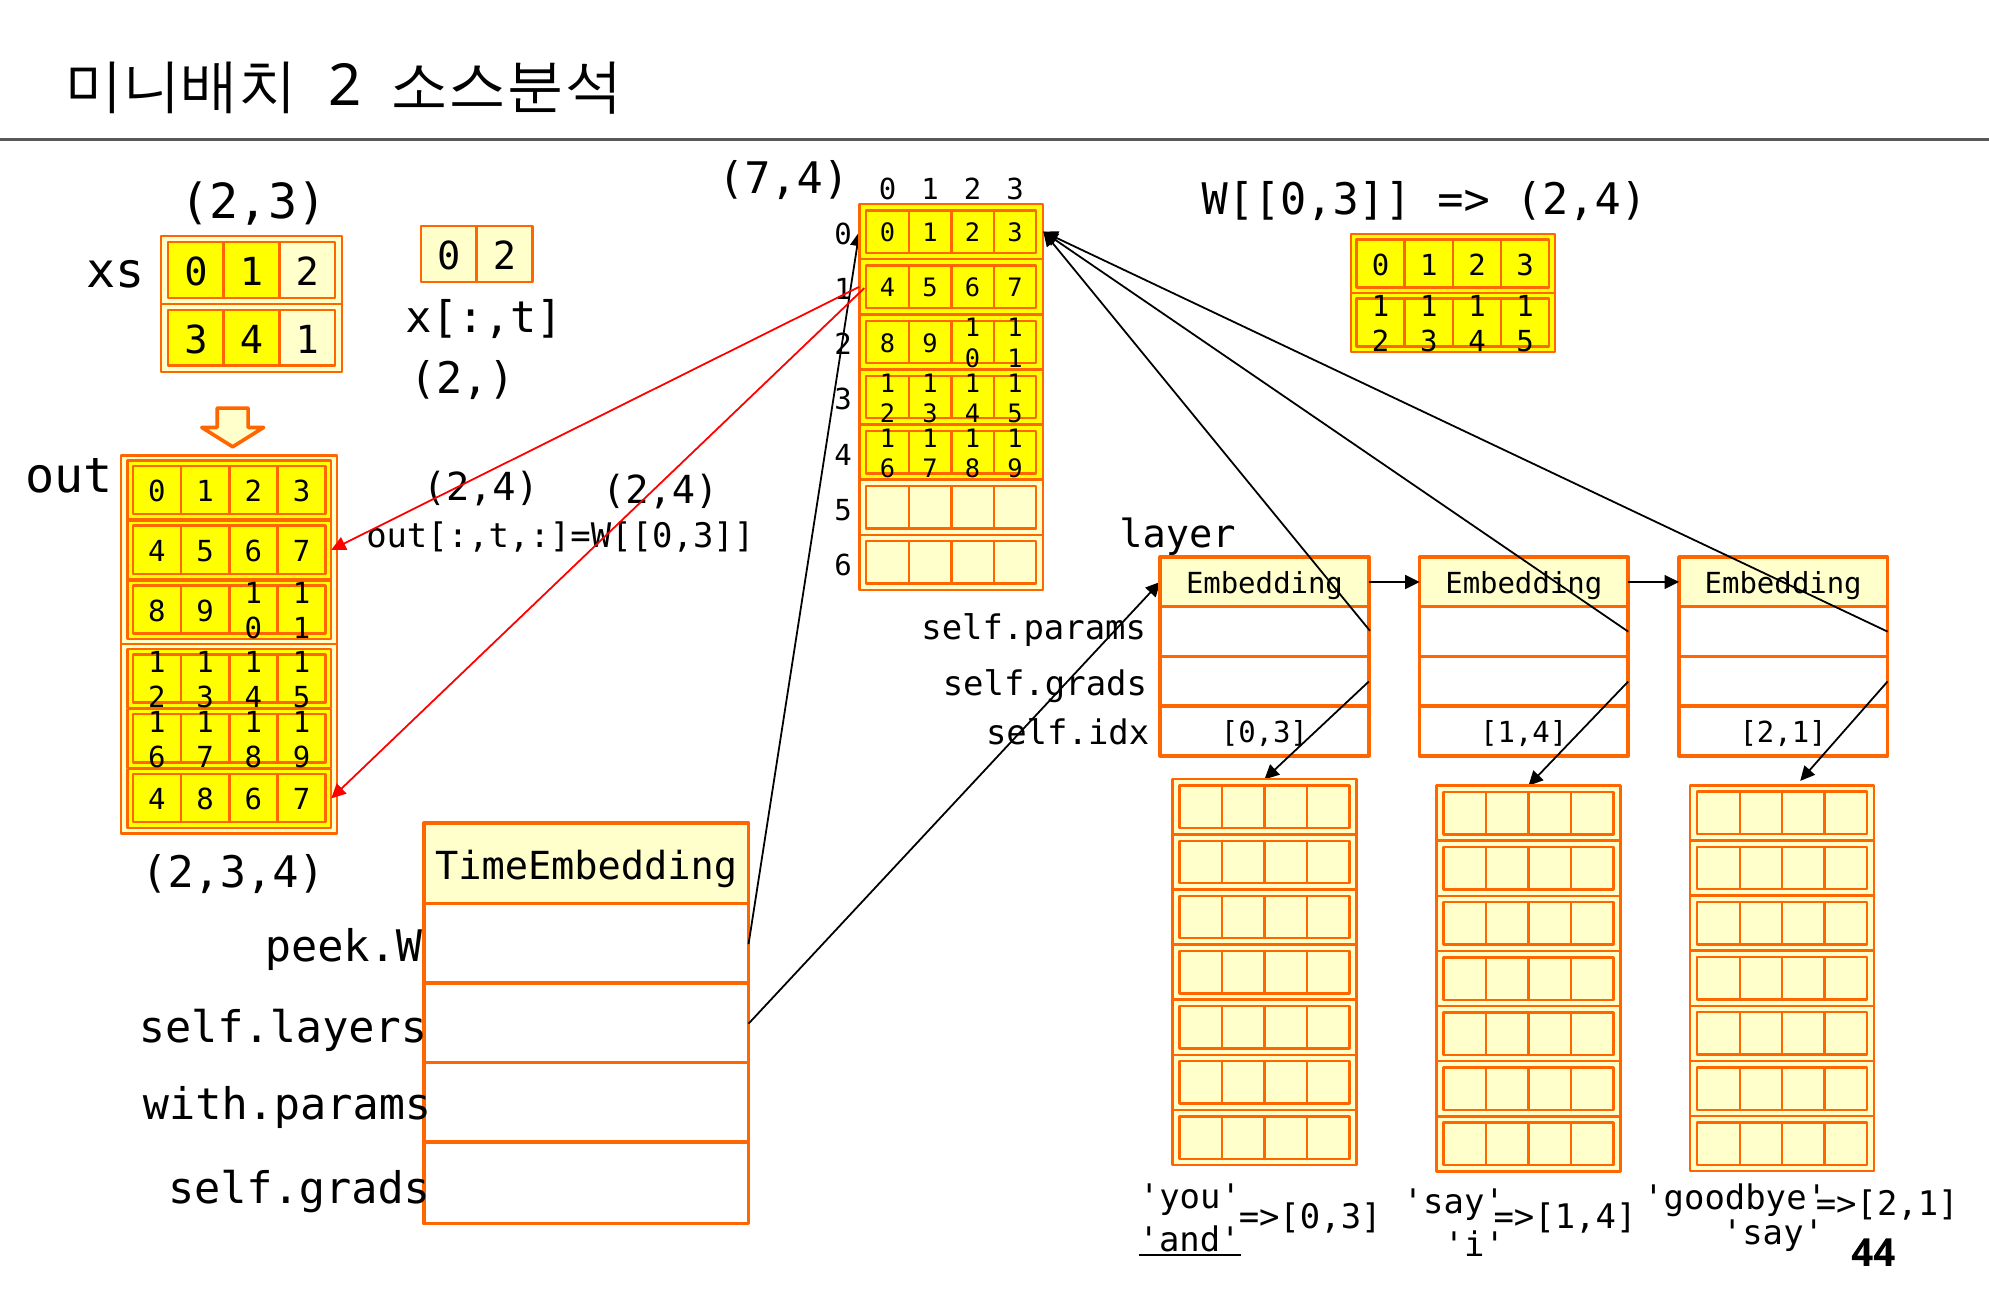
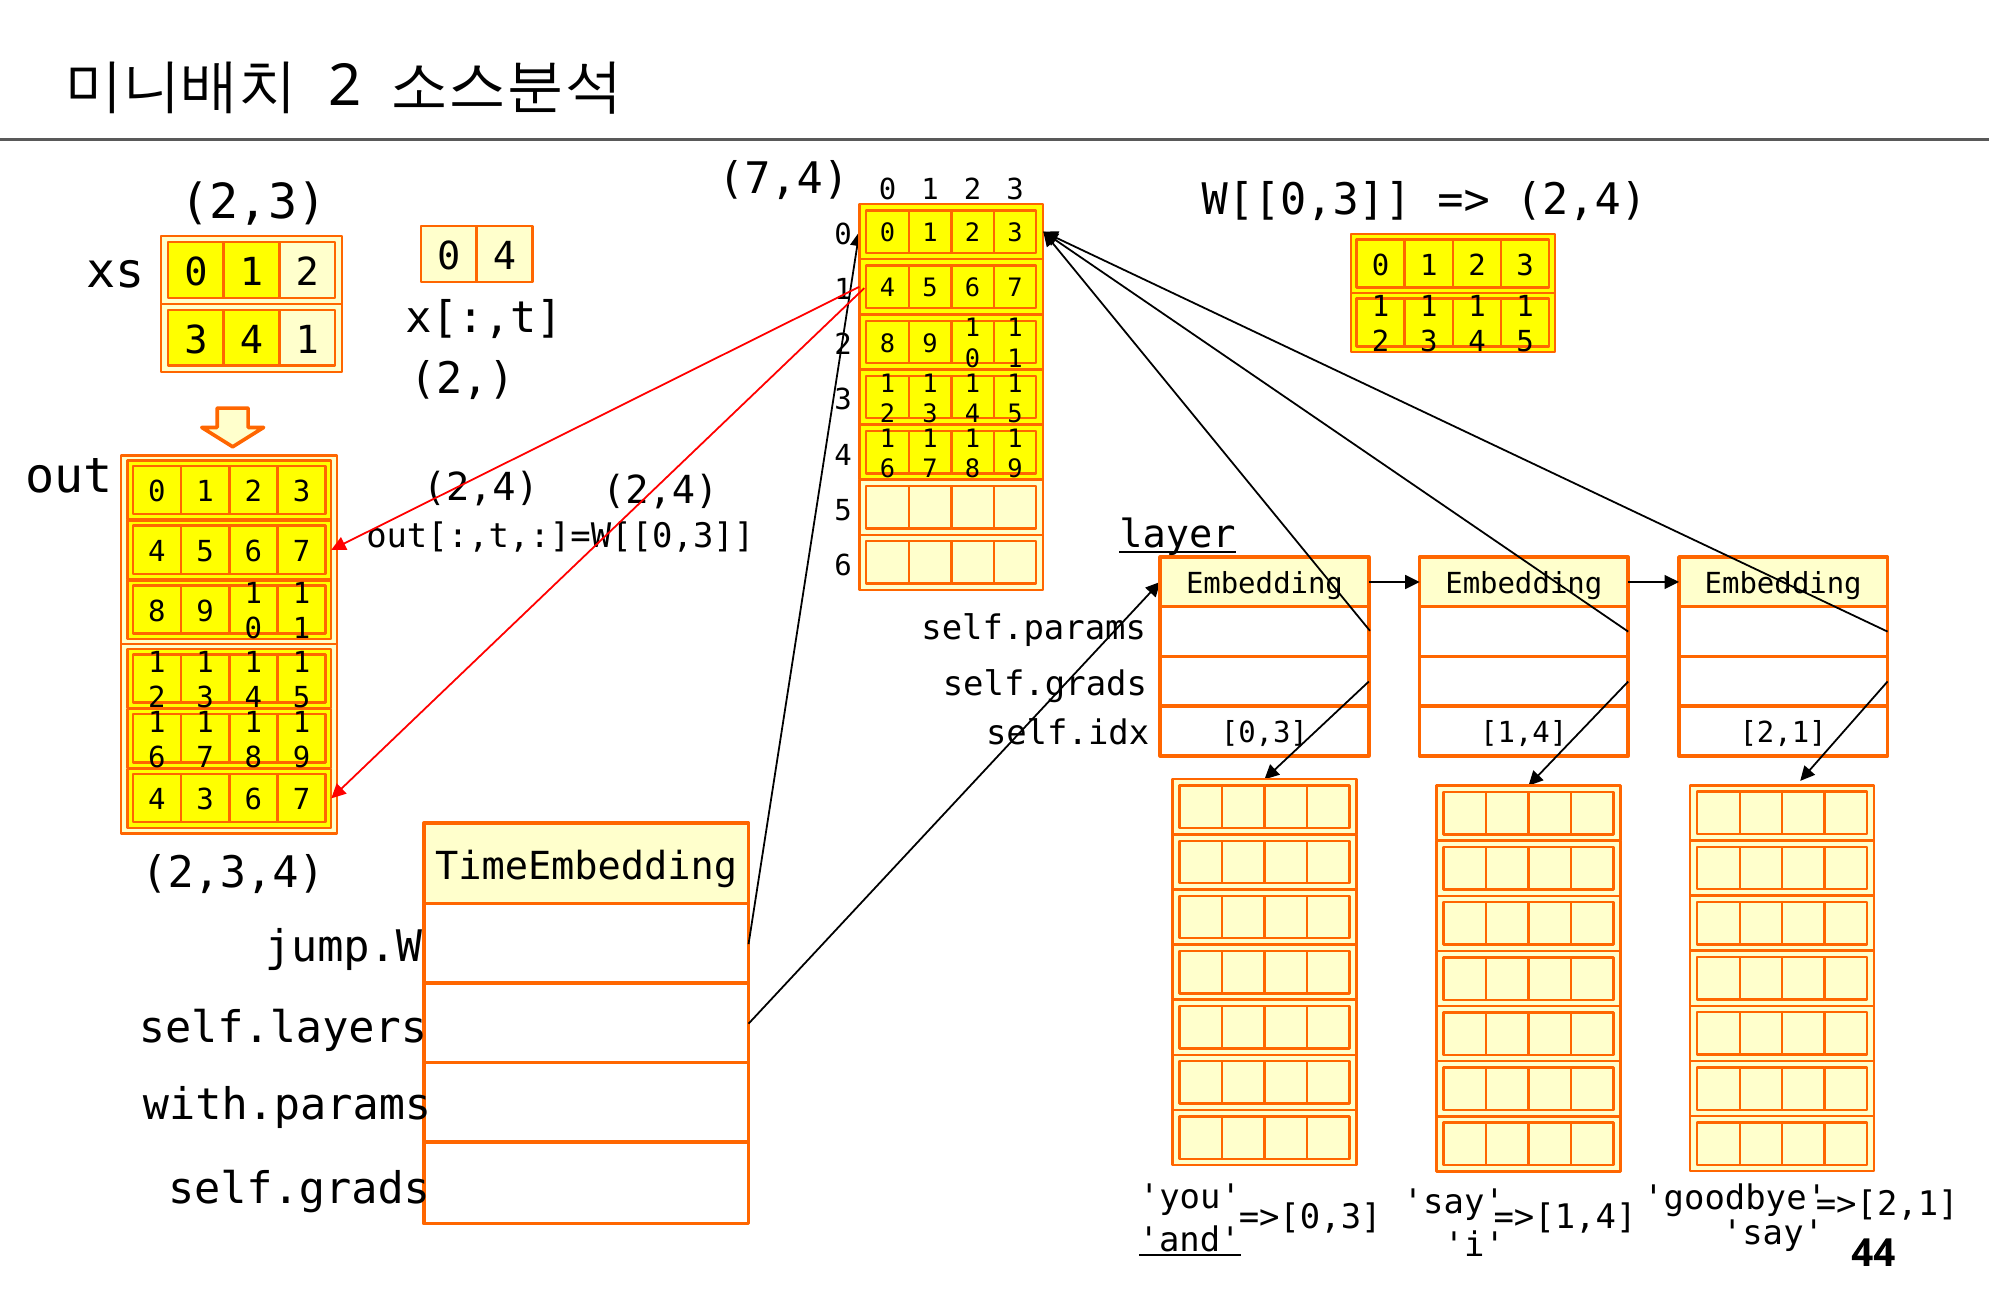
0 2: 2 -> 4 (505, 257)
layer underline: none -> present (1177, 535)
4 8: 8 -> 3 (205, 800)
peek.W: peek.W -> jump.W (343, 947)
